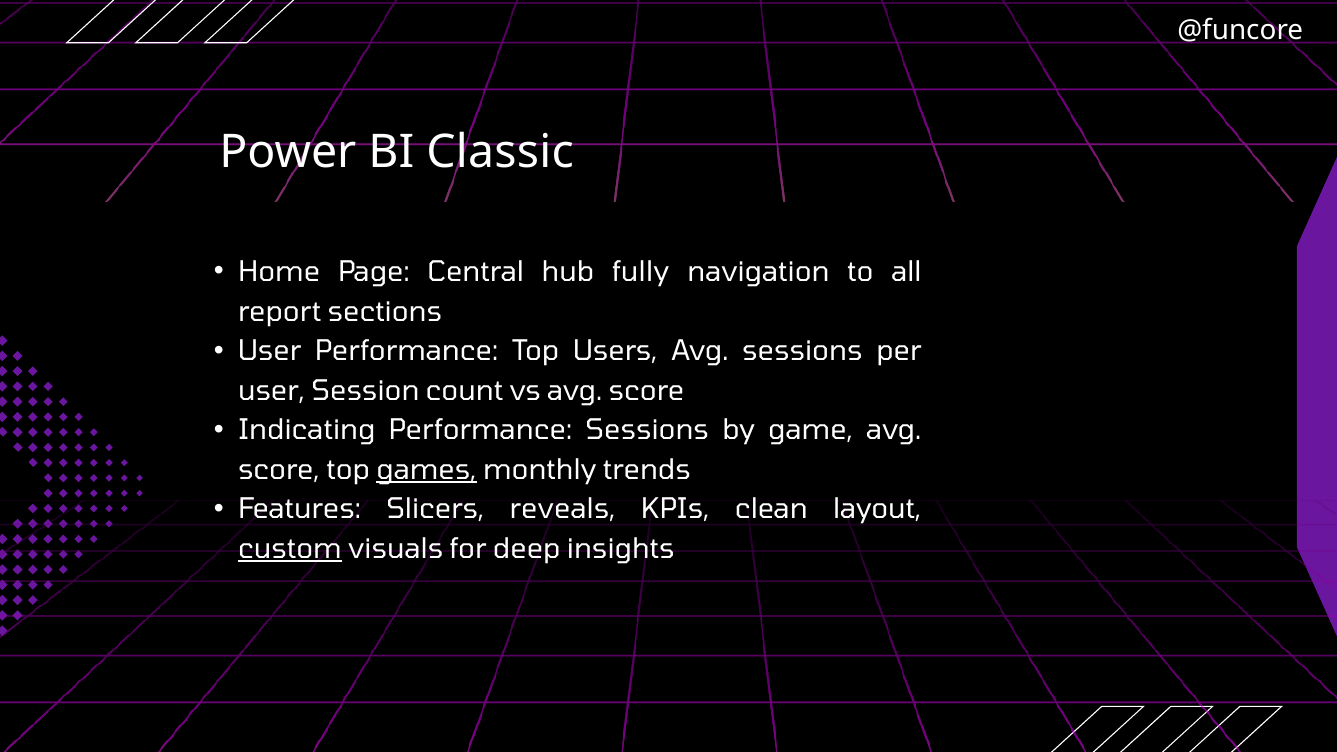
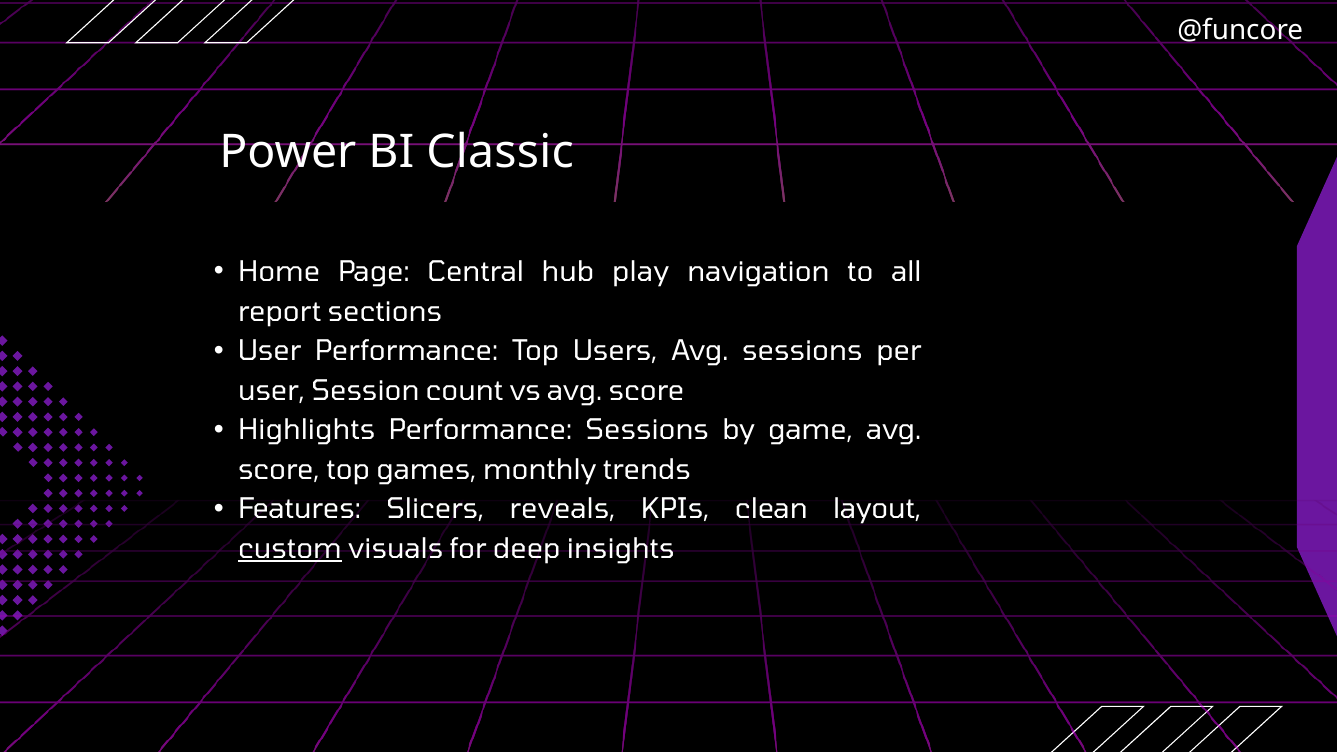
fully: fully -> play (641, 272)
Indicating: Indicating -> Highlights (307, 431)
games underline: present -> none (427, 470)
